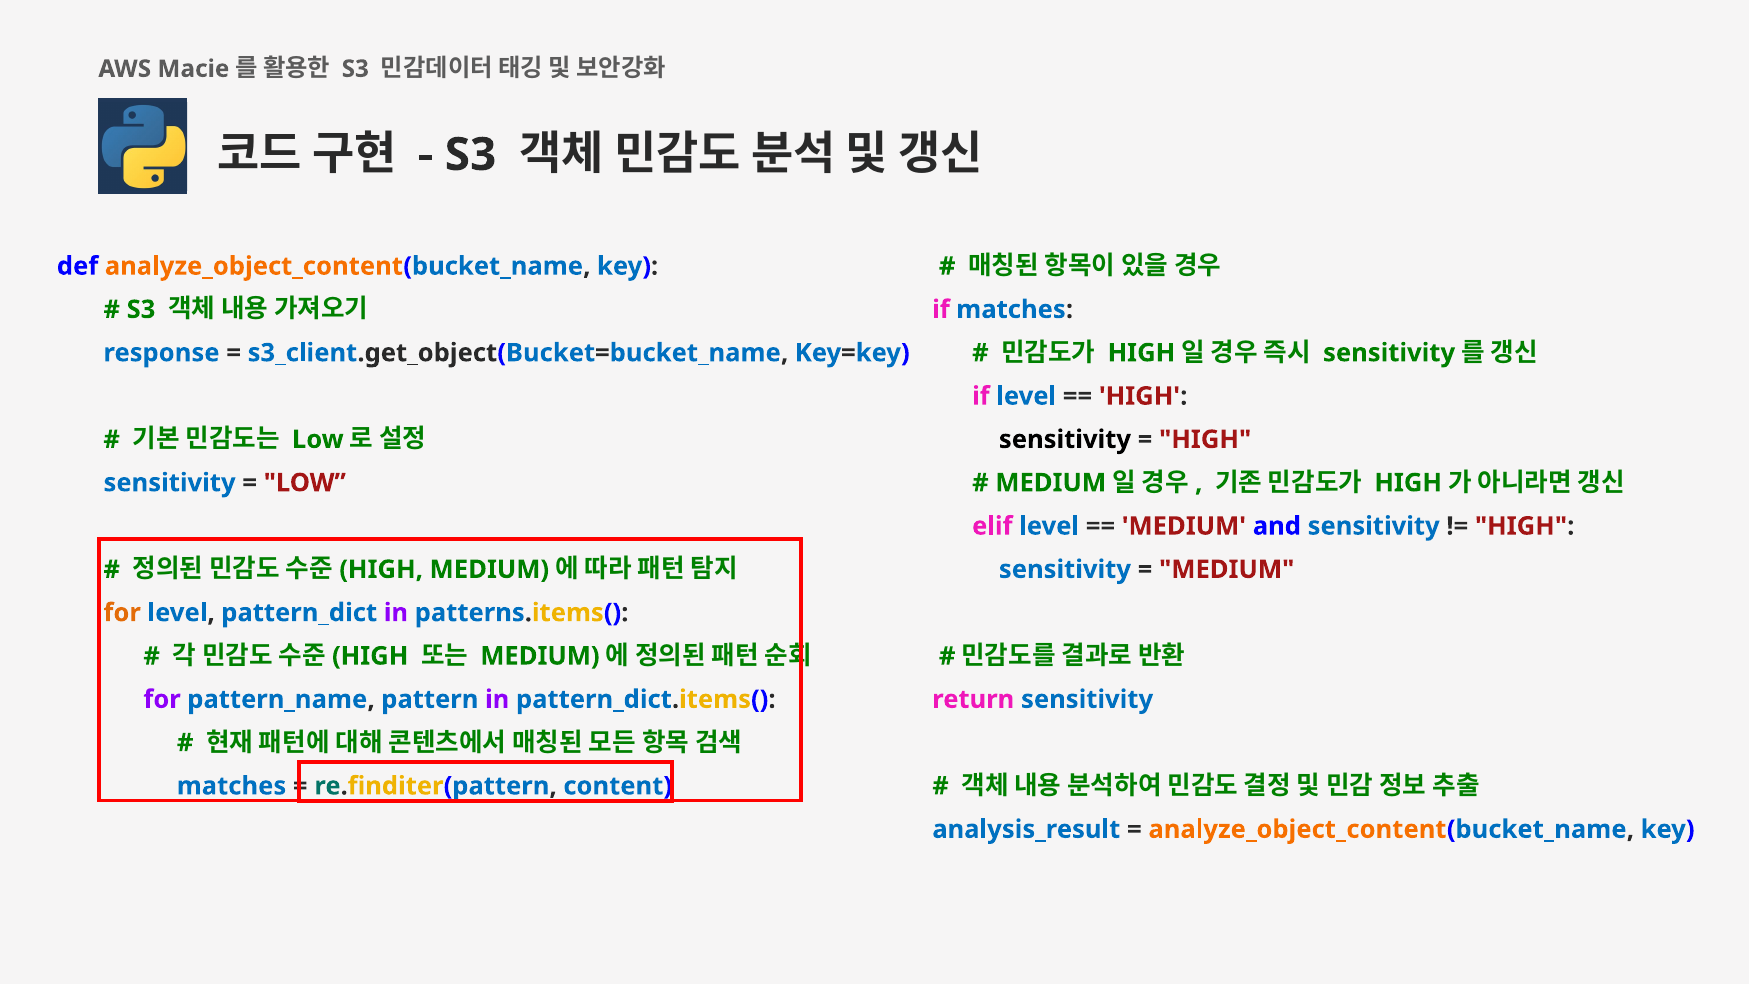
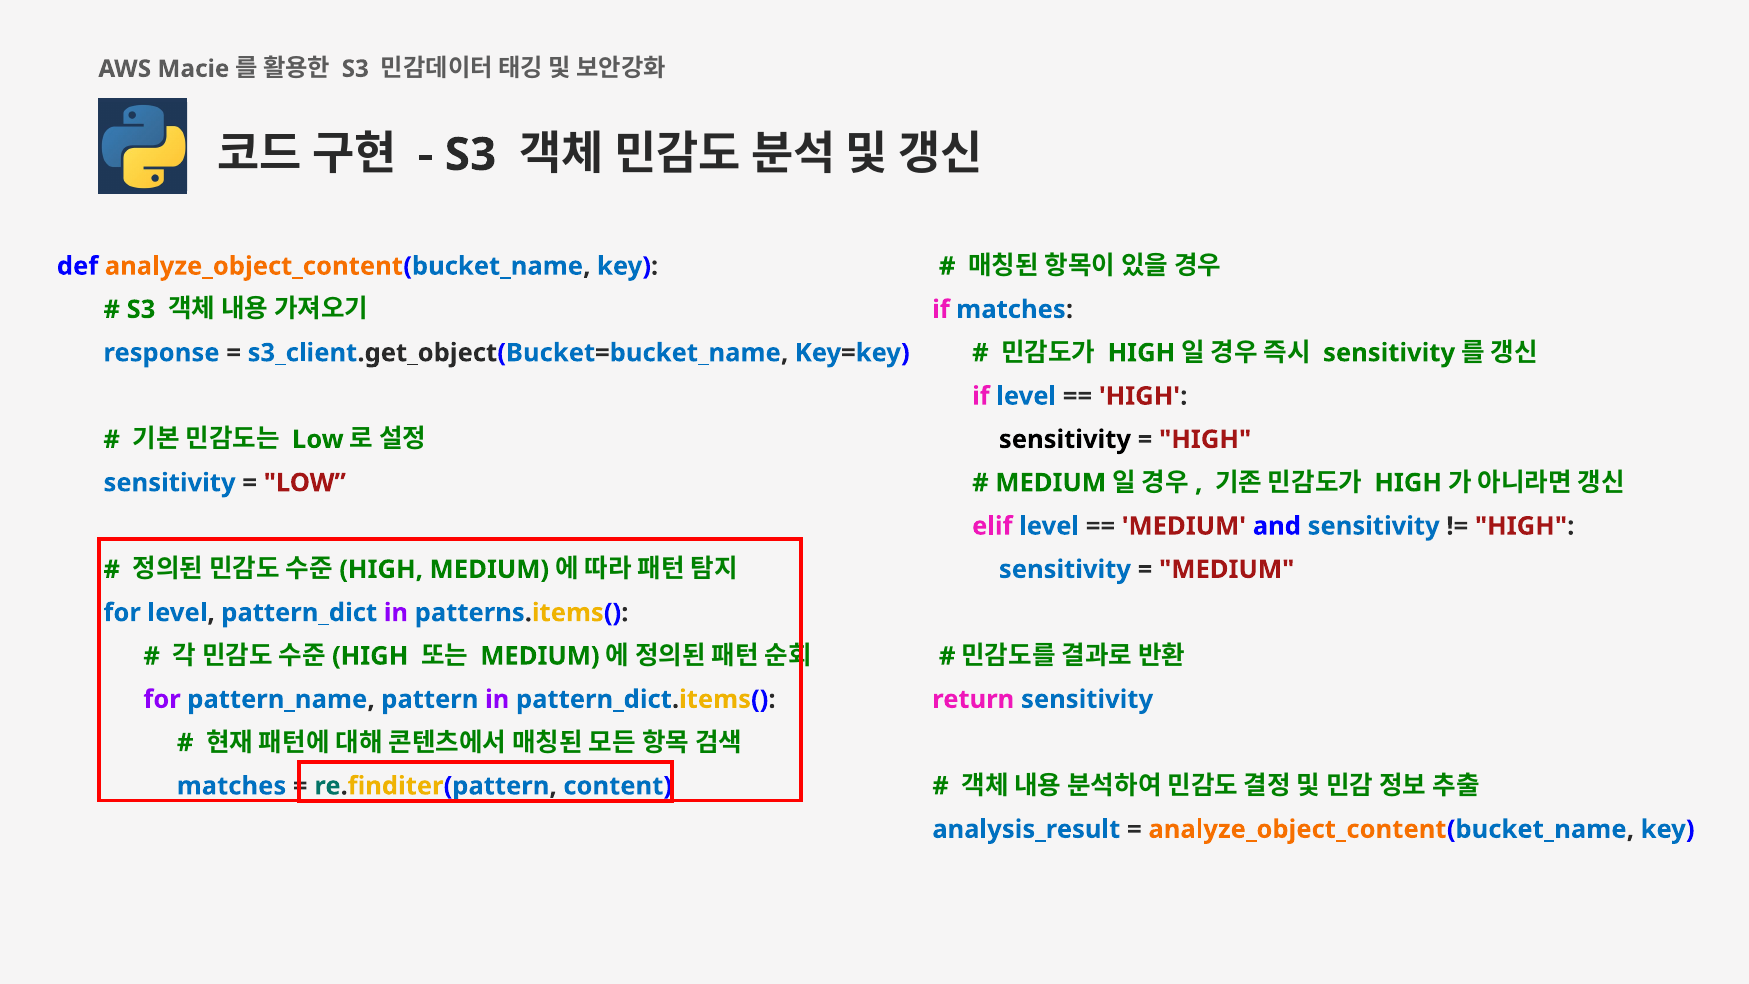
for colour: orange -> blue (122, 613)
